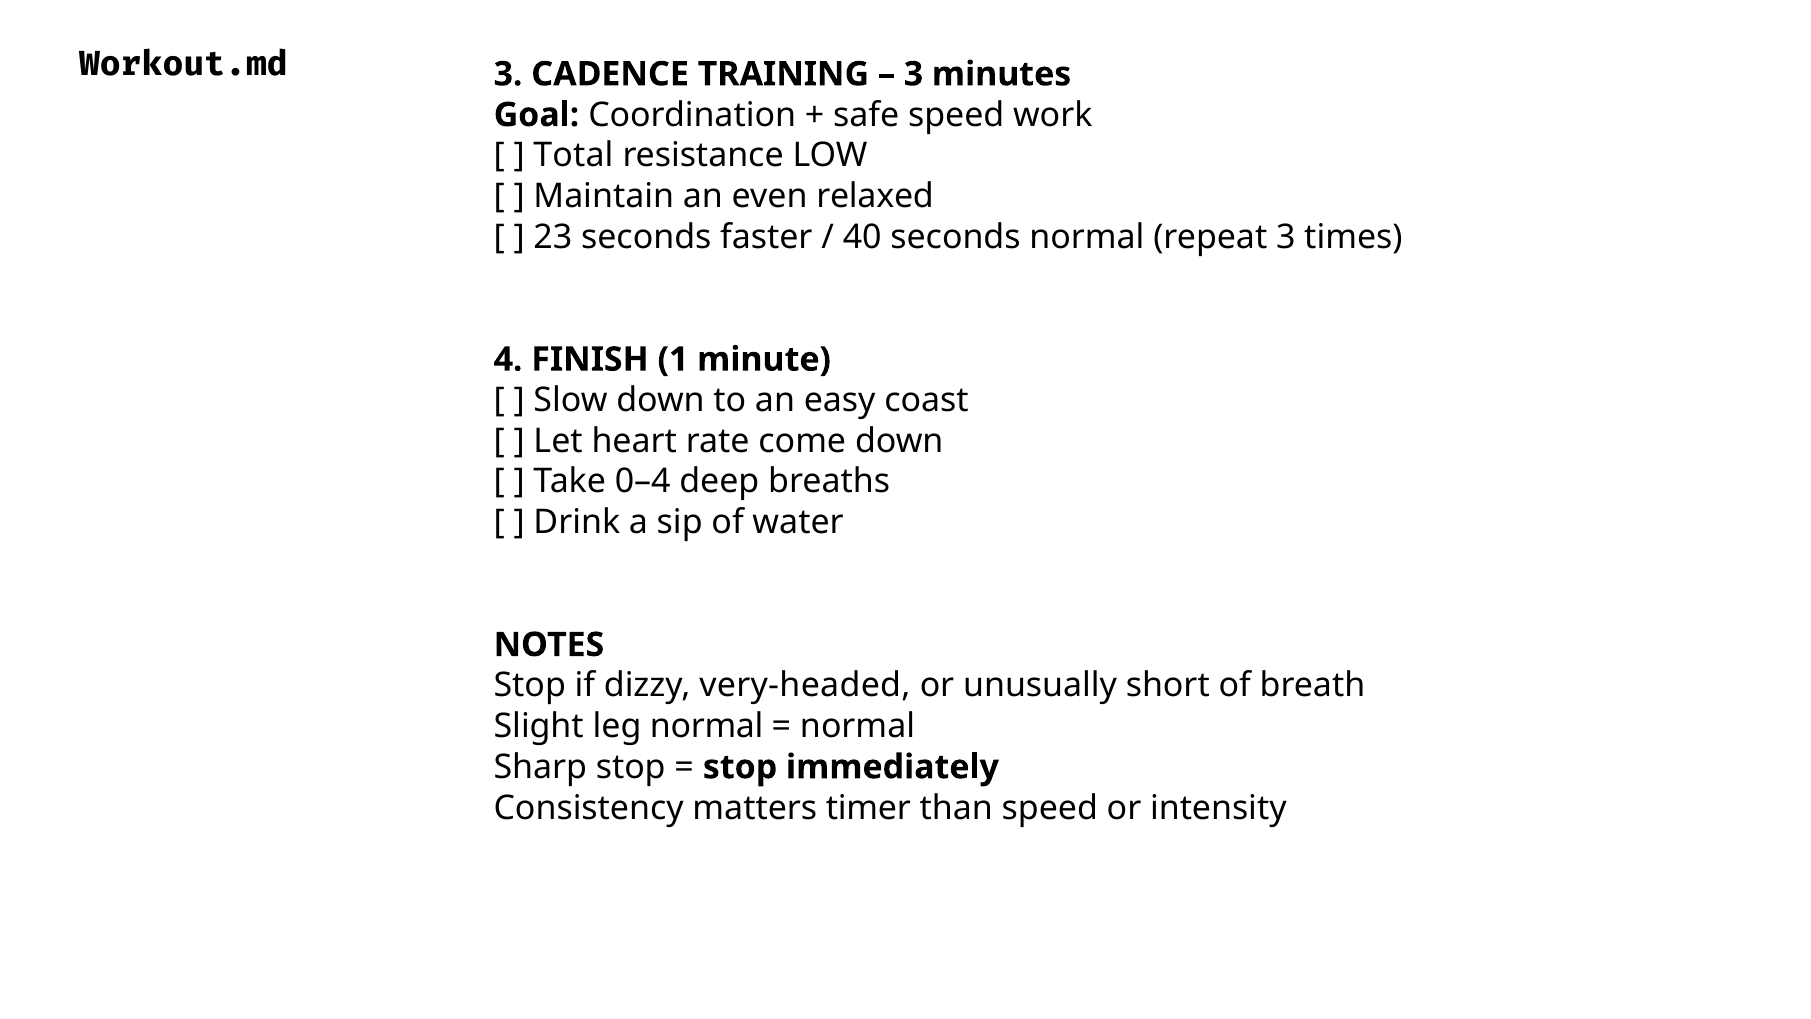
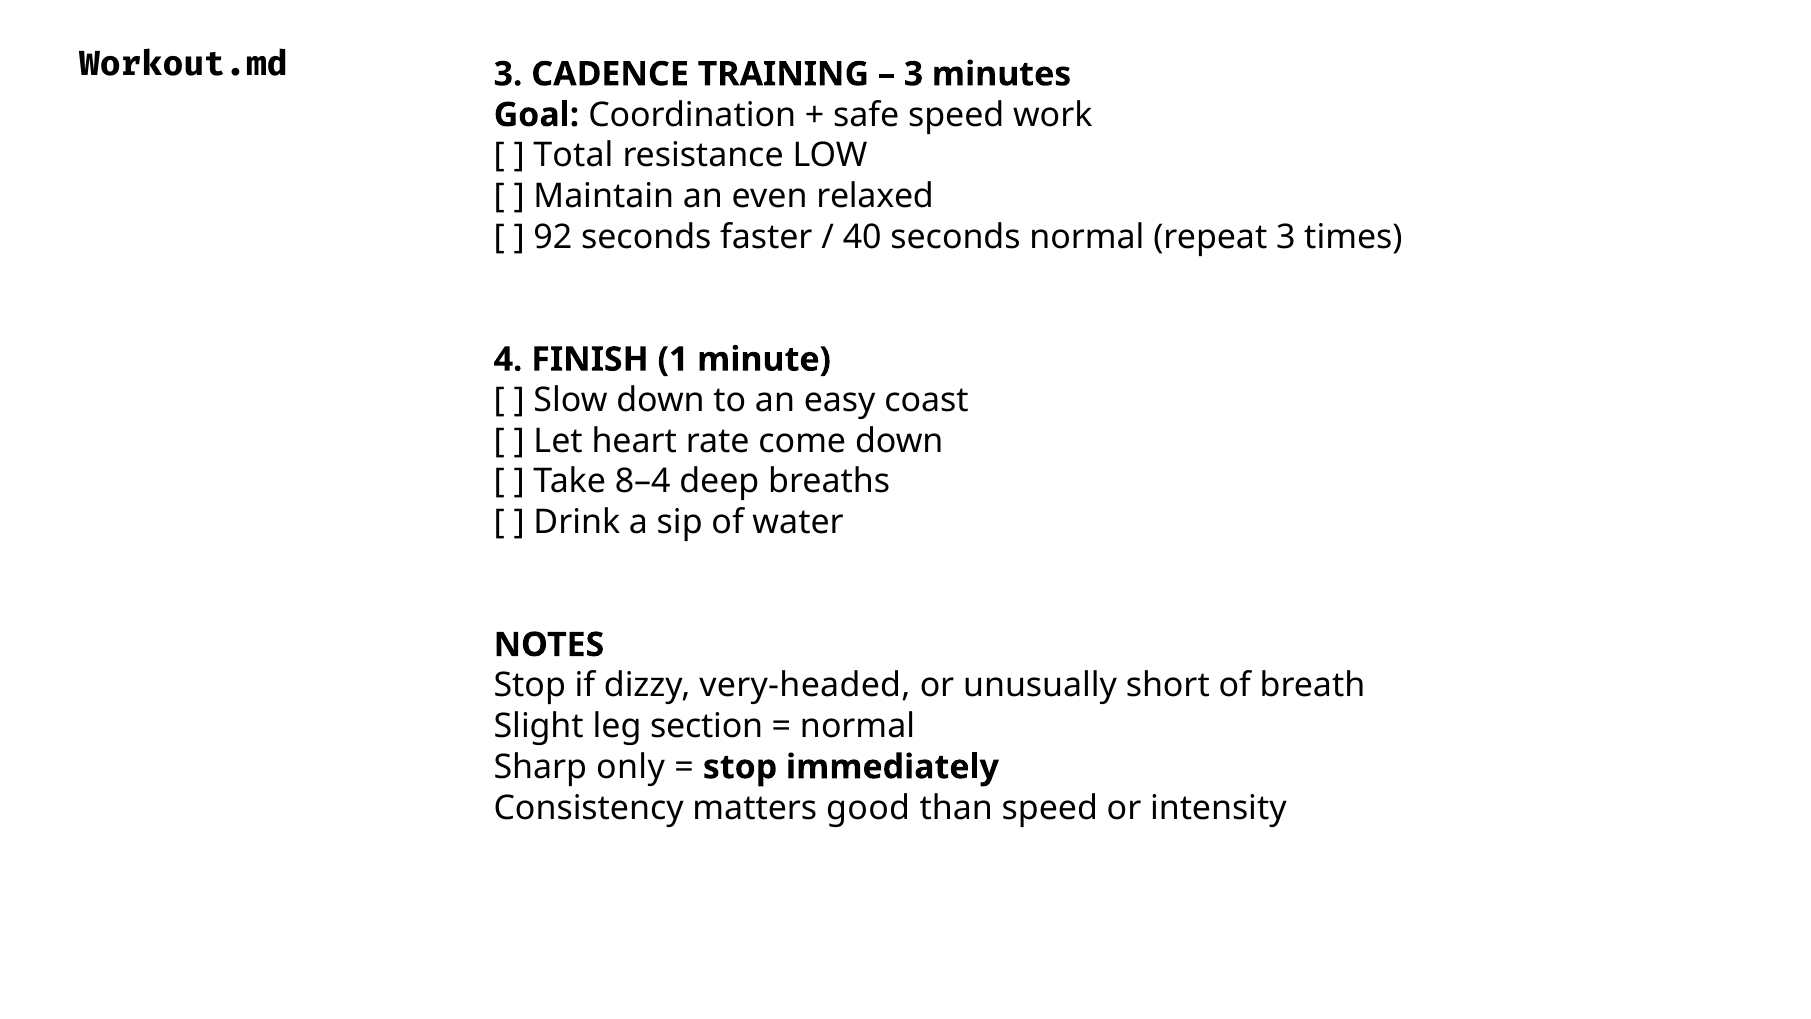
23: 23 -> 92 (553, 237)
0–4: 0–4 -> 8–4 (643, 482)
leg normal: normal -> section (707, 726)
Sharp stop: stop -> only (631, 767)
timer: timer -> good (868, 808)
